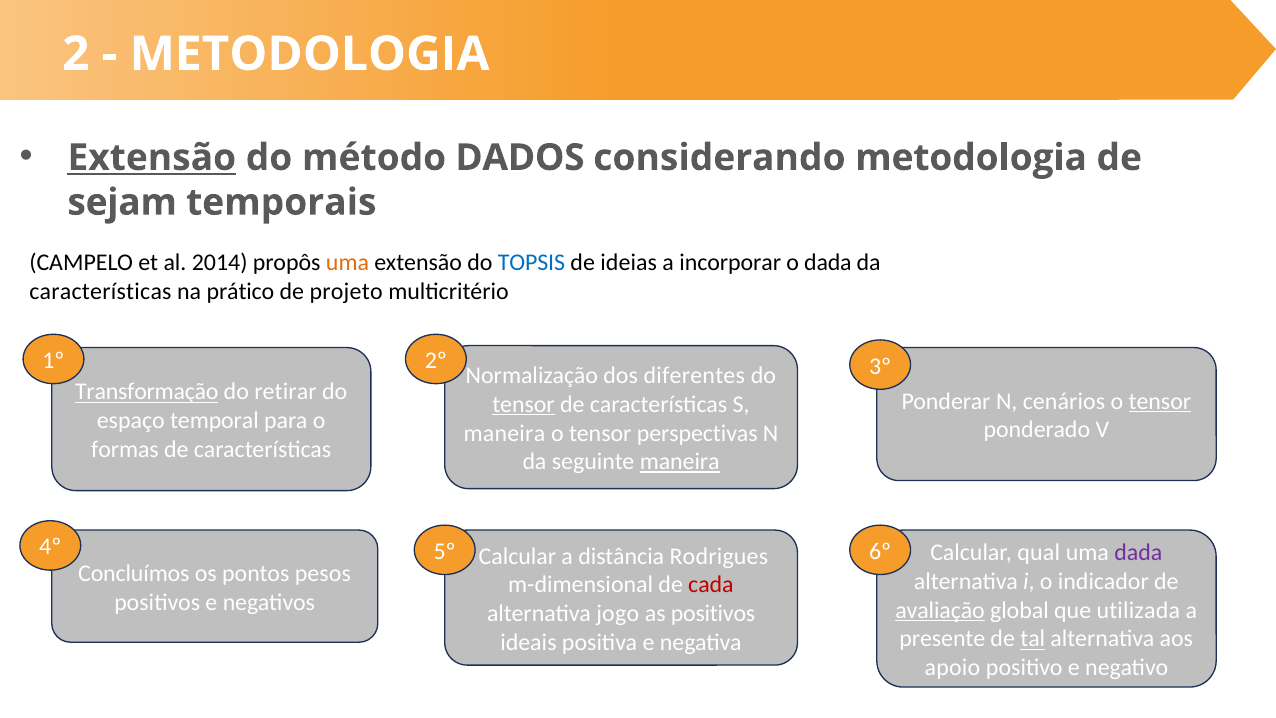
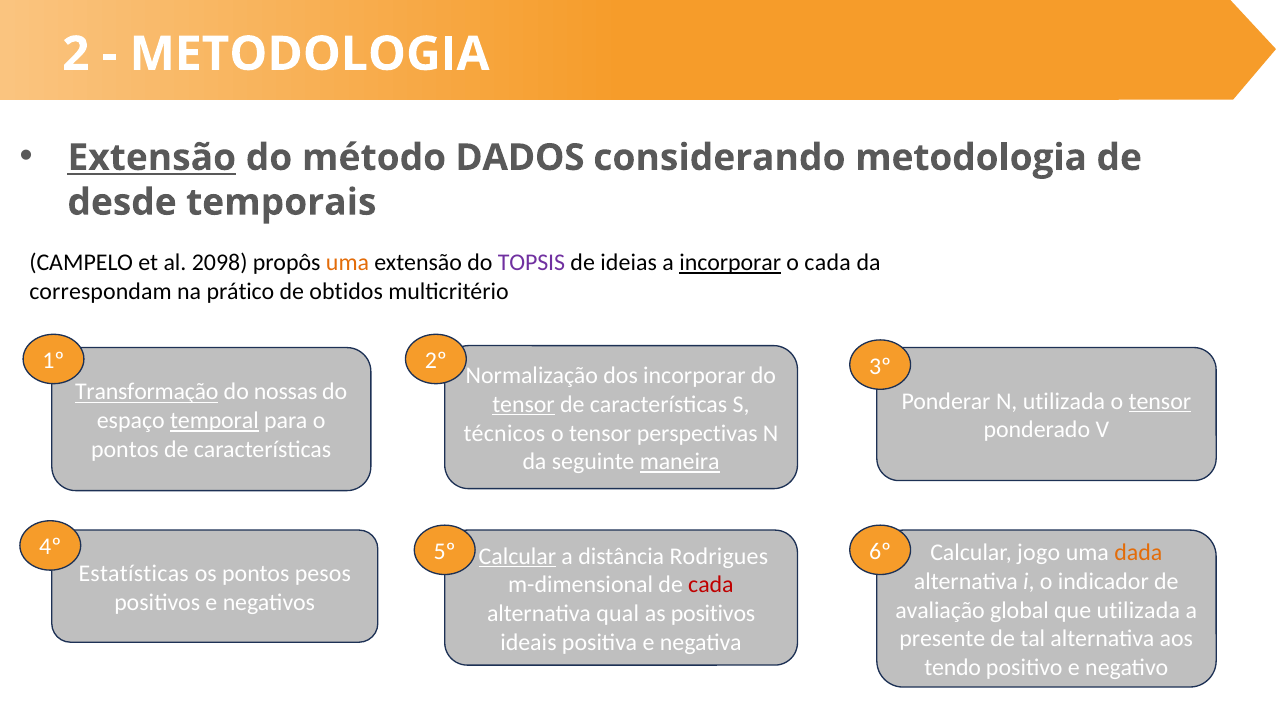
sejam: sejam -> desde (122, 202)
2014: 2014 -> 2098 (220, 263)
TOPSIS colour: blue -> purple (532, 263)
incorporar underline: none -> present (730, 263)
o dada: dada -> cada (828, 263)
características: características -> correspondam (101, 291)
projeto: projeto -> obtidos (346, 291)
dos diferentes: diferentes -> incorporar (694, 376)
retirar: retirar -> nossas (286, 392)
N cenários: cenários -> utilizada (1064, 401)
temporal underline: none -> present (214, 421)
maneira: maneira -> técnicos (504, 433)
formas: formas -> pontos (125, 449)
qual: qual -> jogo (1039, 553)
dada colour: purple -> orange (1138, 553)
Calcular underline: none -> present (517, 556)
Concluímos: Concluímos -> Estatísticas (134, 573)
avaliação underline: present -> none (940, 610)
jogo: jogo -> qual (618, 613)
tal underline: present -> none (1033, 639)
apoio: apoio -> tendo (953, 667)
